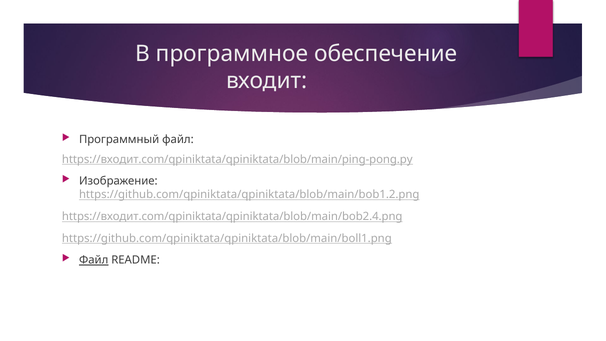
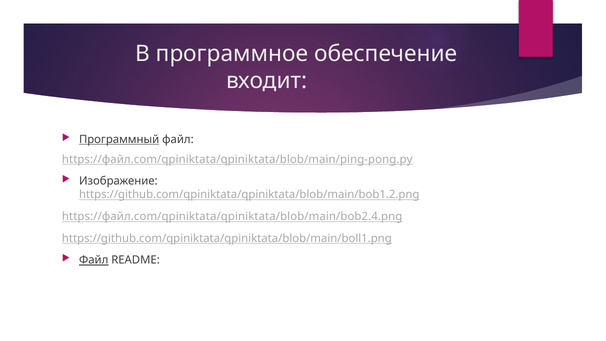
Программный underline: none -> present (119, 139)
https://входит.com/qpiniktata/qpiniktata/blob/main/ping-pong.py: https://входит.com/qpiniktata/qpiniktata/blob/main/ping-pong.py -> https://файл.com/qpiniktata/qpiniktata/blob/main/ping-pong.py (237, 159)
https://входит.com/qpiniktata/qpiniktata/blob/main/bob2.4.png: https://входит.com/qpiniktata/qpiniktata/blob/main/bob2.4.png -> https://файл.com/qpiniktata/qpiniktata/blob/main/bob2.4.png (232, 216)
